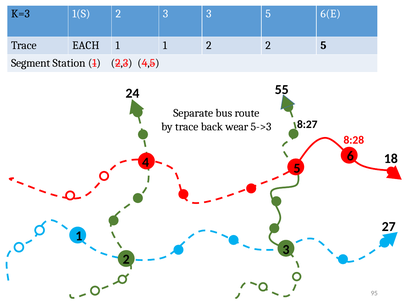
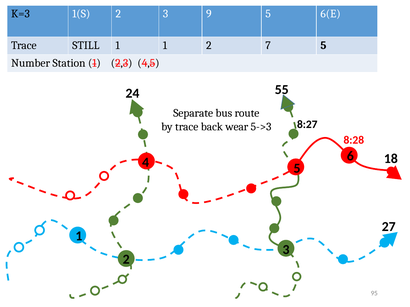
3 3: 3 -> 9 (209, 14)
EACH: EACH -> STILL (86, 45)
2 2: 2 -> 7 (268, 45)
Segment: Segment -> Number (31, 63)
